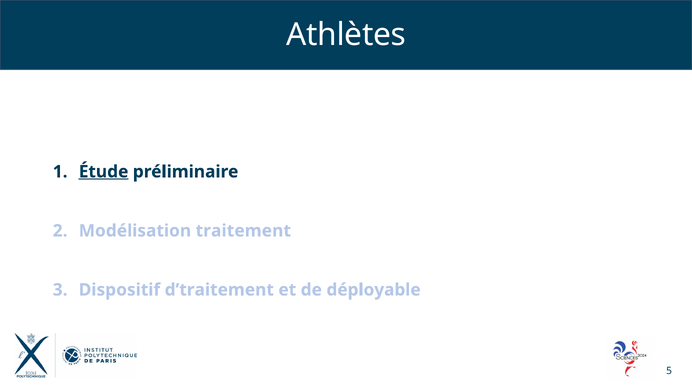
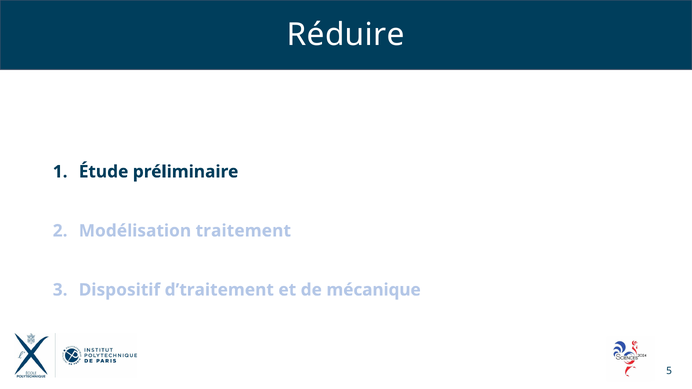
Athlètes: Athlètes -> Réduire (346, 35)
Étude underline: present -> none (104, 172)
déployable: déployable -> mécanique (374, 290)
